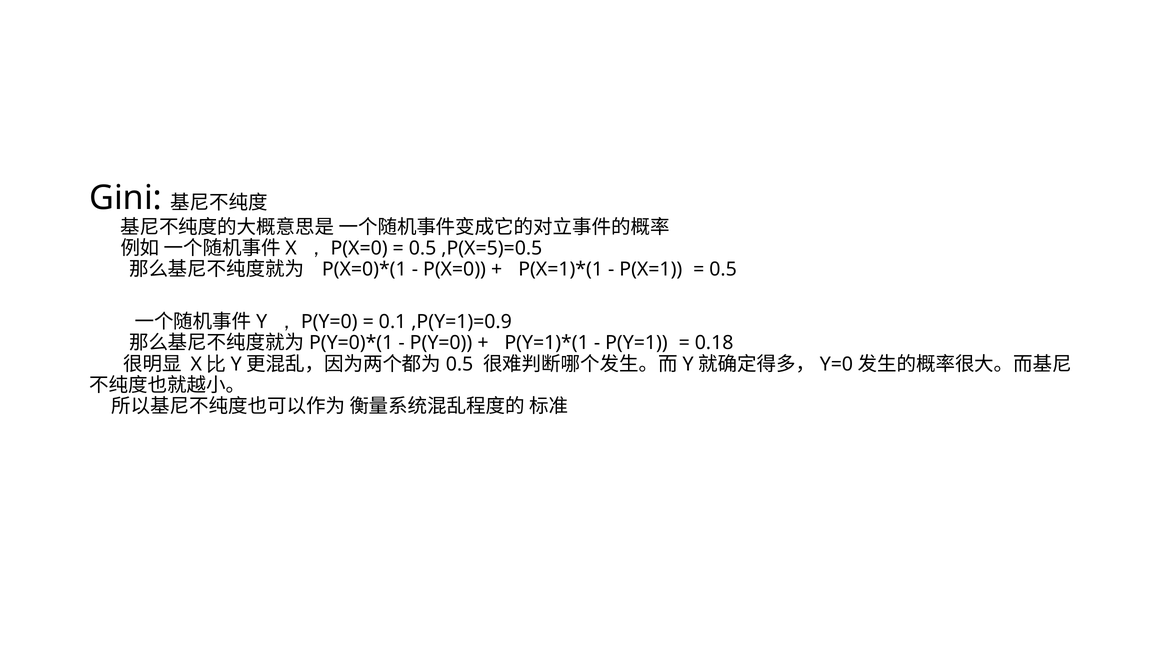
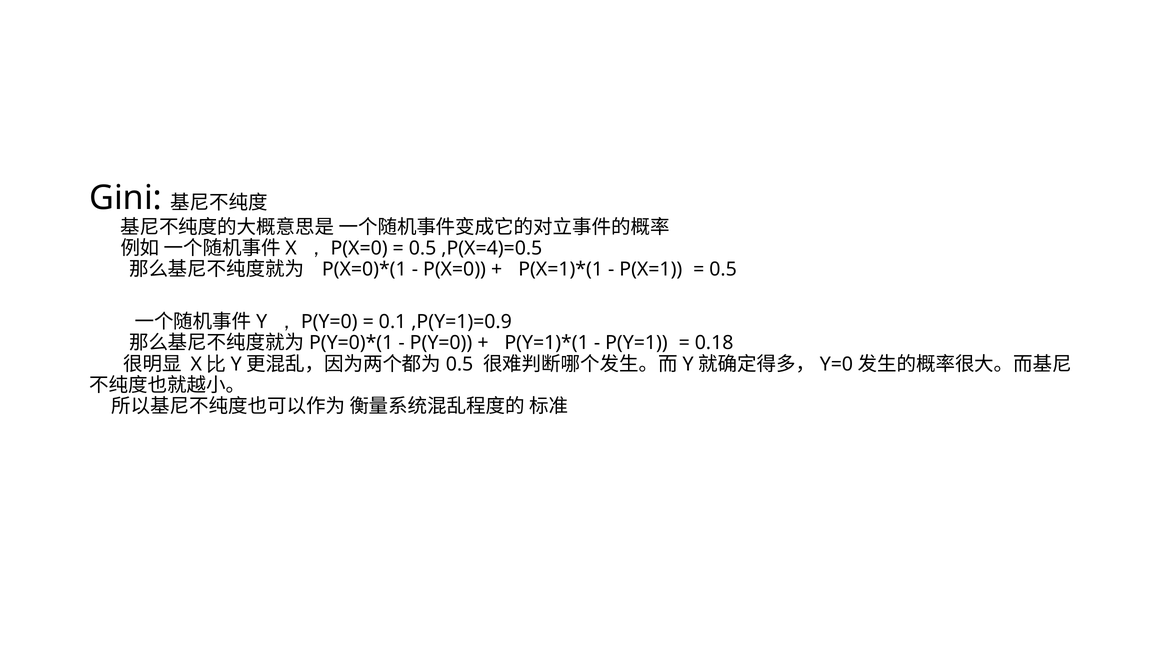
,P(X=5)=0.5: ,P(X=5)=0.5 -> ,P(X=4)=0.5 (492, 248)
